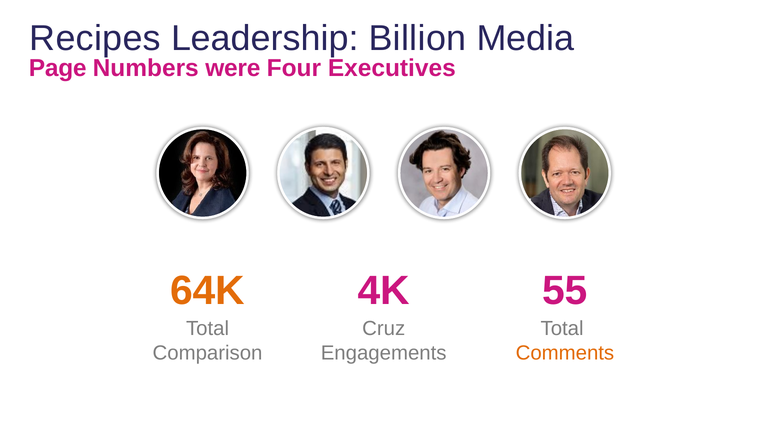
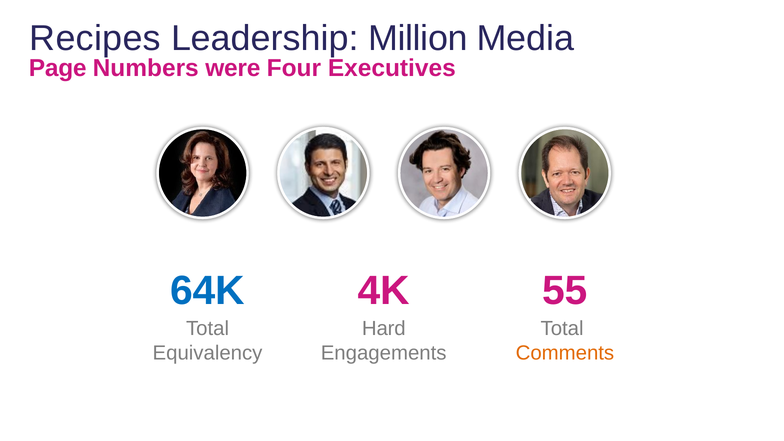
Billion: Billion -> Million (418, 38)
64K colour: orange -> blue (208, 291)
Cruz: Cruz -> Hard (384, 328)
Comparison: Comparison -> Equivalency (208, 353)
